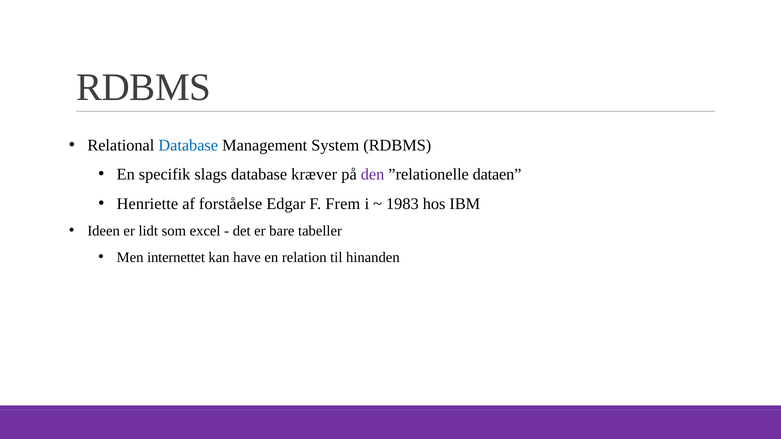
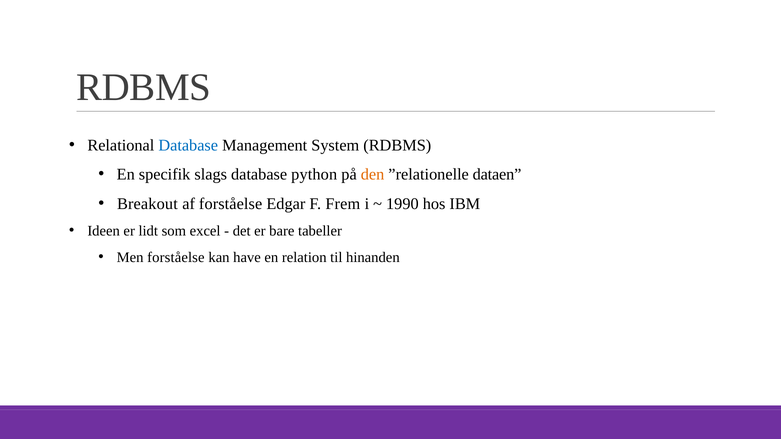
kræver: kræver -> python (314, 175)
den colour: purple -> orange (373, 175)
Henriette: Henriette -> Breakout (147, 204)
1983: 1983 -> 1990 (402, 204)
Men internettet: internettet -> forståelse (176, 257)
